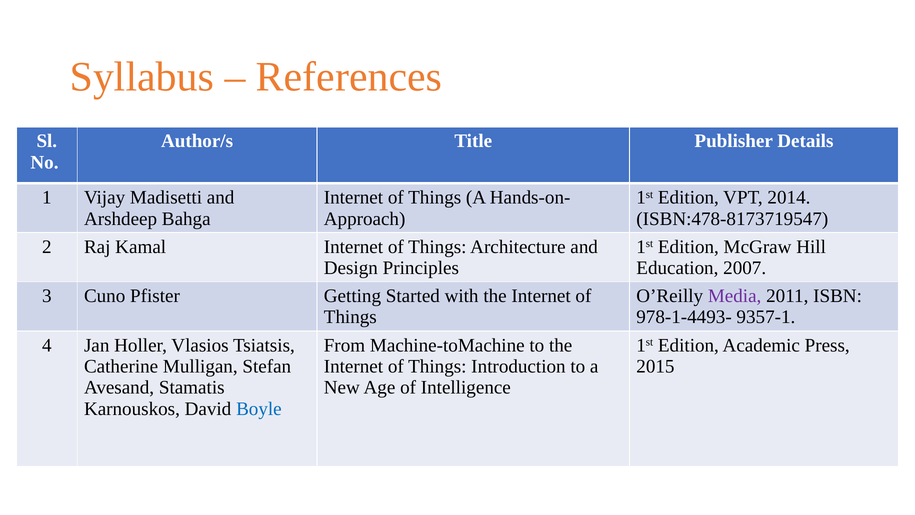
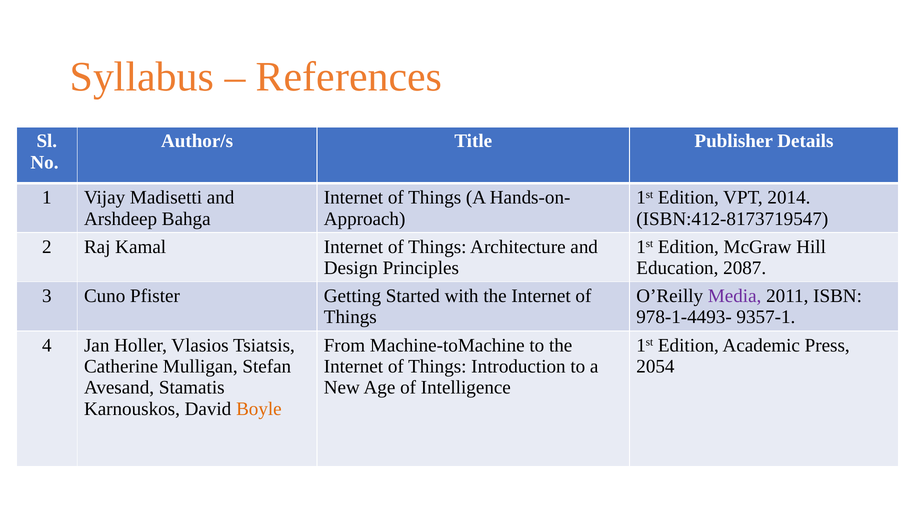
ISBN:478-8173719547: ISBN:478-8173719547 -> ISBN:412-8173719547 (732, 219)
2007: 2007 -> 2087 (745, 268)
2015: 2015 -> 2054 (655, 366)
Boyle colour: blue -> orange (259, 409)
